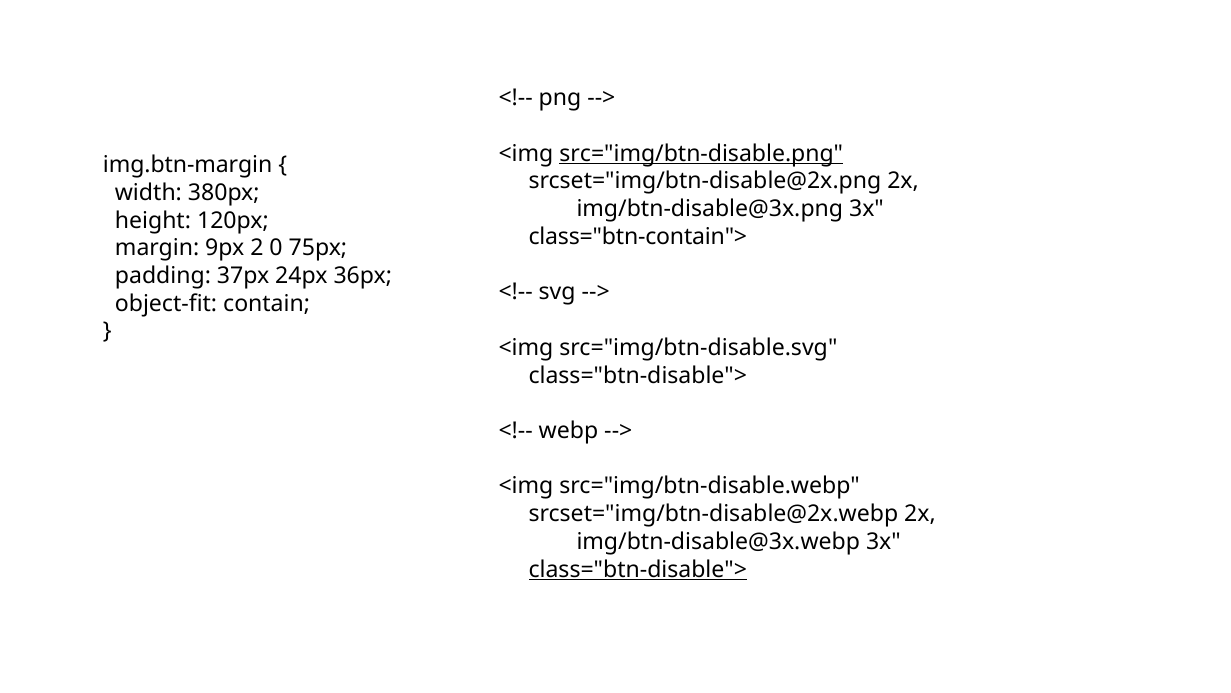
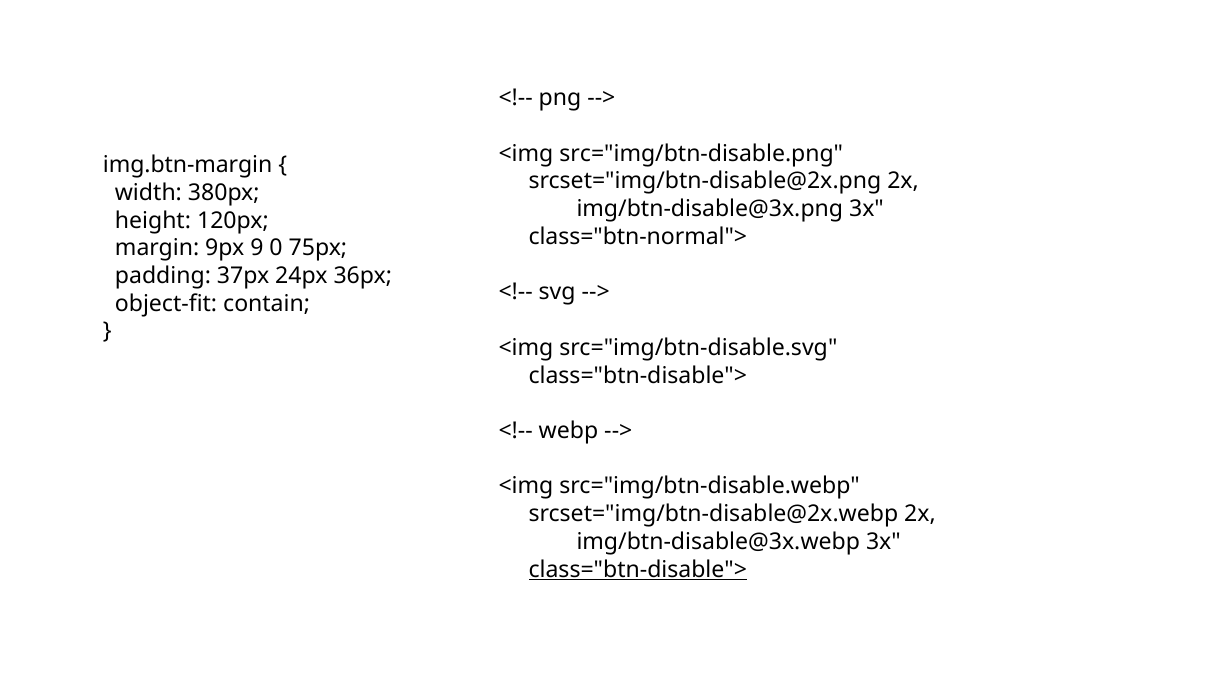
src="img/btn-disable.png underline: present -> none (701, 154)
class="btn-contain">: class="btn-contain"> -> class="btn-normal"> (638, 237)
2: 2 -> 9 (257, 248)
